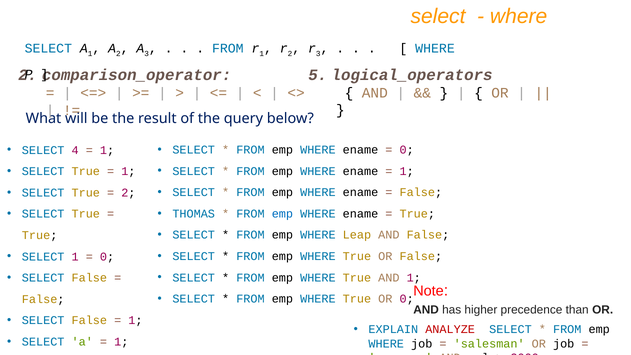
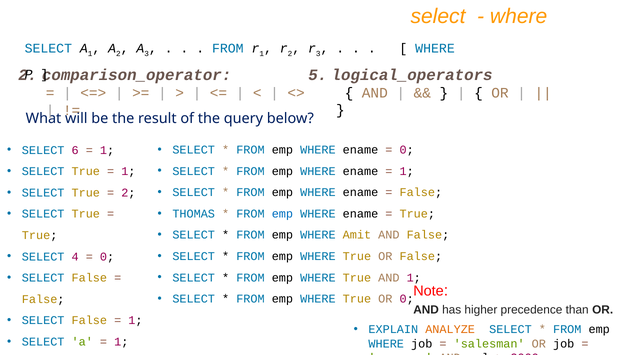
4: 4 -> 6 (75, 150)
Leap: Leap -> Amit (357, 235)
SELECT 1: 1 -> 4 (75, 257)
ANALYZE colour: red -> orange (450, 329)
